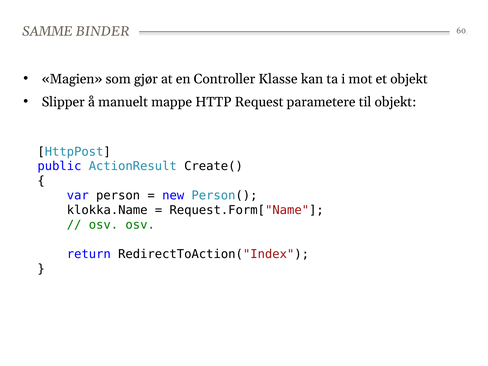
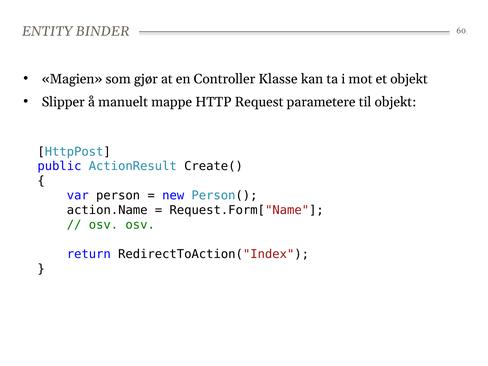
SAMME: SAMME -> ENTITY (47, 31)
klokka.Name: klokka.Name -> action.Name (107, 210)
